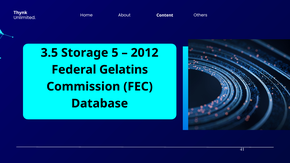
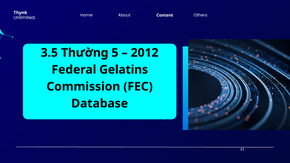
Storage: Storage -> Thường (85, 53)
